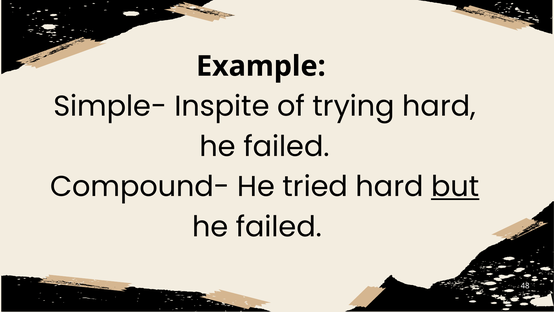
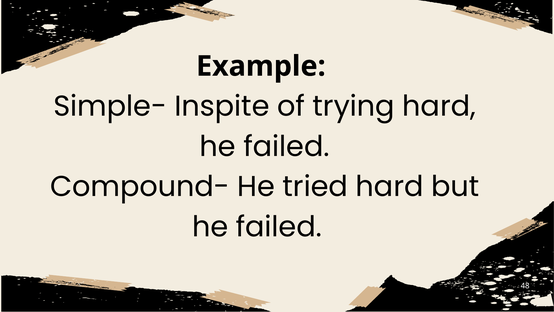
but underline: present -> none (455, 187)
